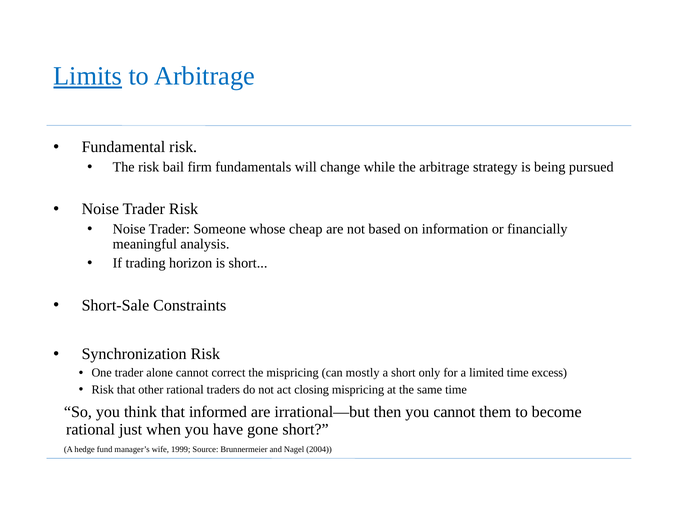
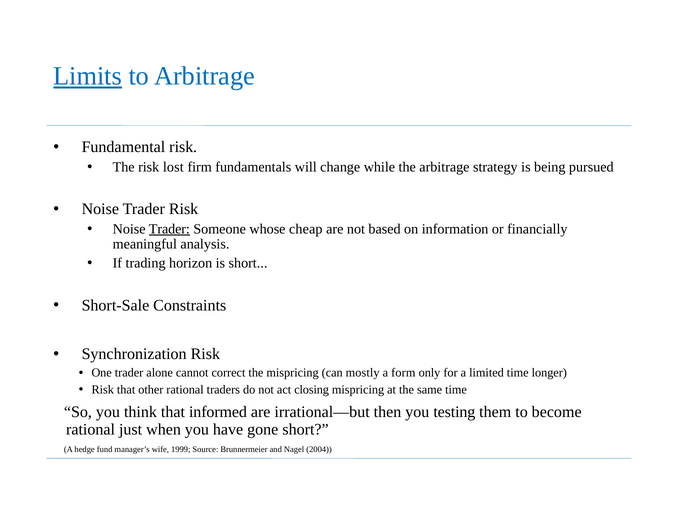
bail: bail -> lost (173, 167)
Trader underline: none -> present (169, 229)
a short: short -> form (403, 373)
excess: excess -> longer (549, 373)
you cannot: cannot -> testing (454, 412)
